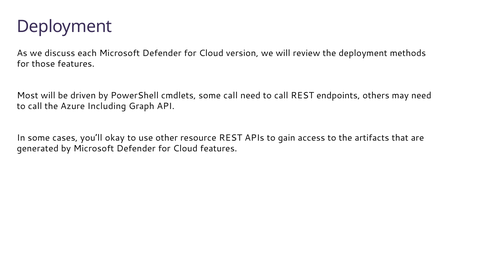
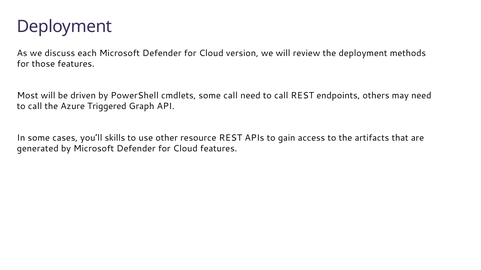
Including: Including -> Triggered (107, 106)
okay: okay -> skills (115, 138)
